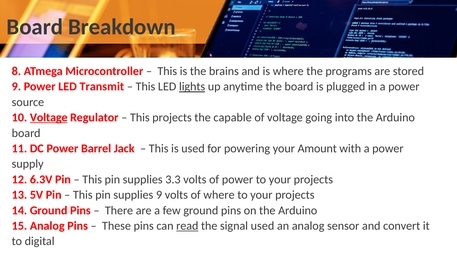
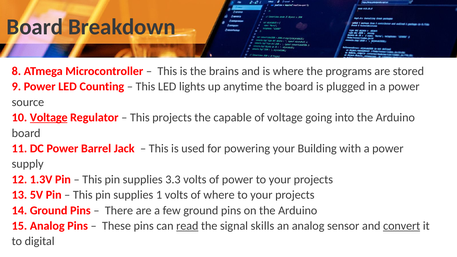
Transmit: Transmit -> Counting (102, 87)
lights underline: present -> none (192, 87)
Amount: Amount -> Building (317, 149)
6.3V: 6.3V -> 1.3V (41, 180)
supplies 9: 9 -> 1 (159, 195)
signal used: used -> skills (262, 226)
convert underline: none -> present (402, 226)
